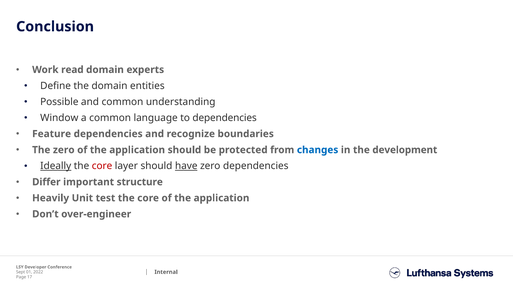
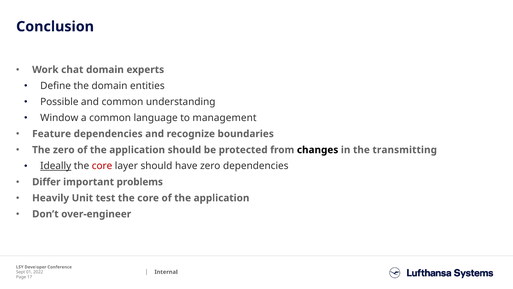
read: read -> chat (72, 70)
to dependencies: dependencies -> management (225, 118)
changes colour: blue -> black (318, 150)
development: development -> transmitting (405, 150)
have underline: present -> none (186, 166)
structure: structure -> problems (140, 182)
